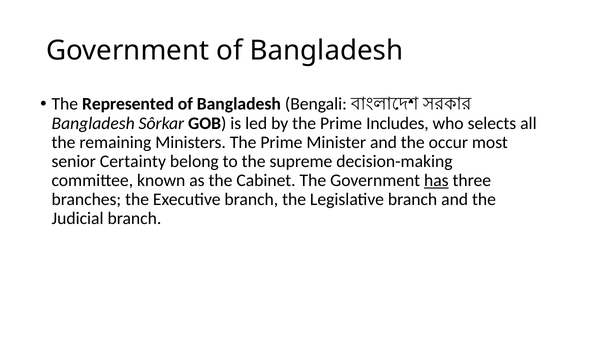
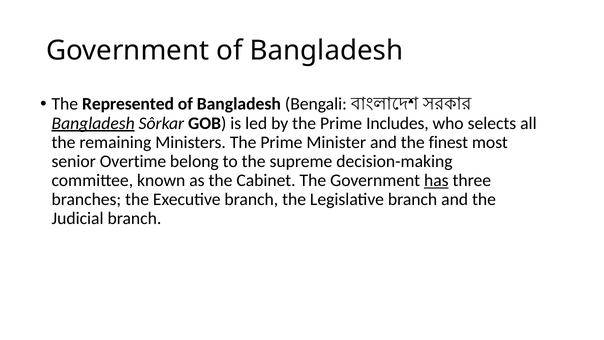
Bangladesh underline: none -> present (93, 123)
occur: occur -> finest (448, 142)
Certainty: Certainty -> Overtime (133, 161)
